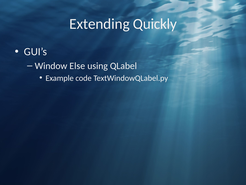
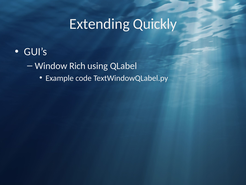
Else: Else -> Rich (77, 66)
